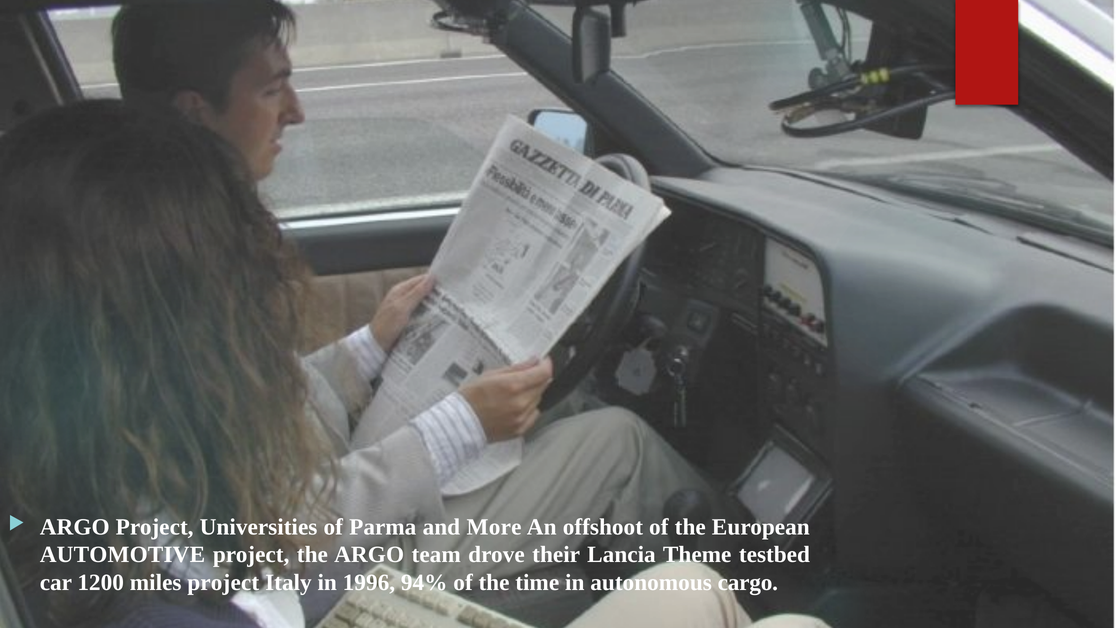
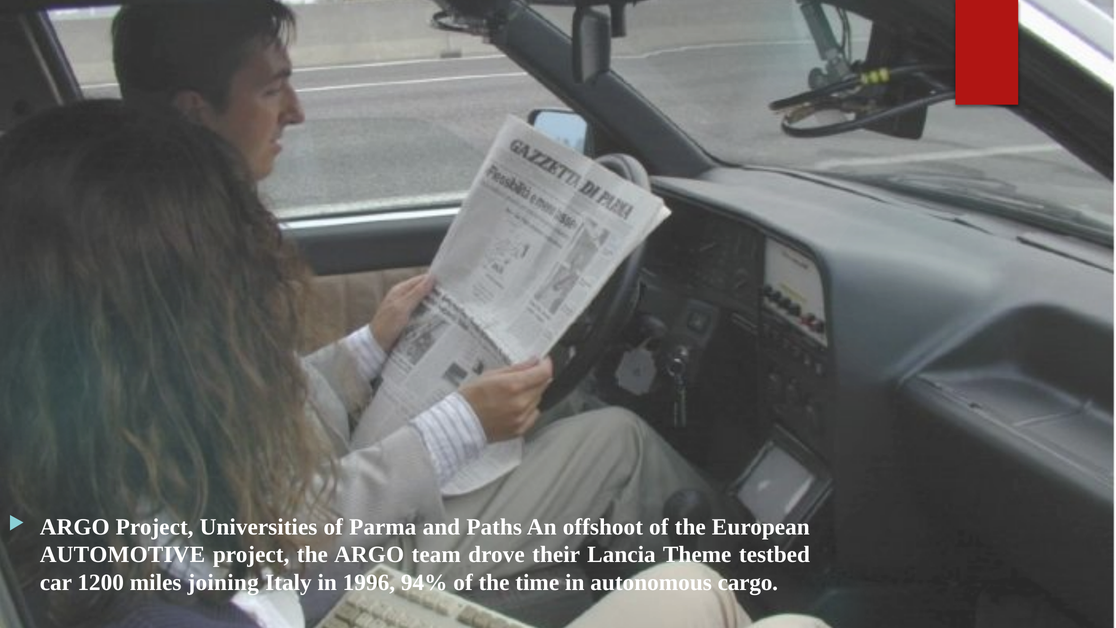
More: More -> Paths (494, 527)
miles project: project -> joining (223, 582)
